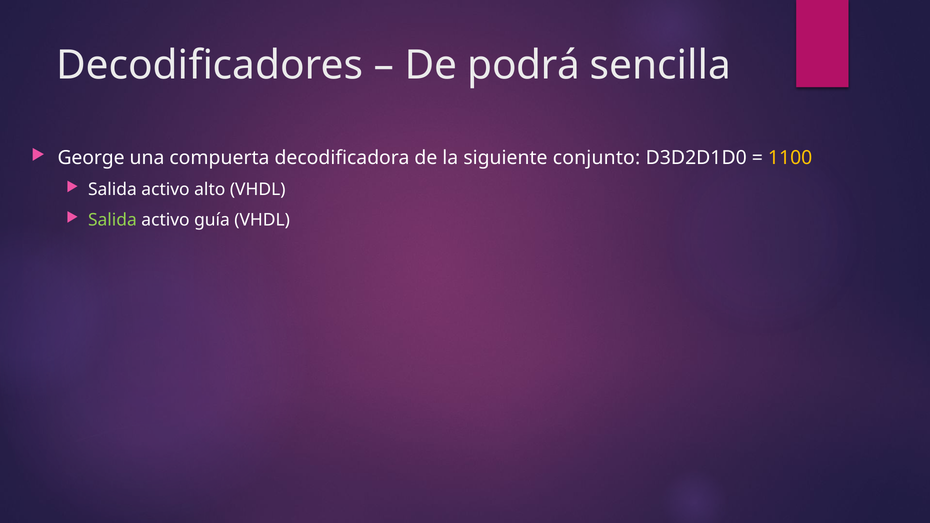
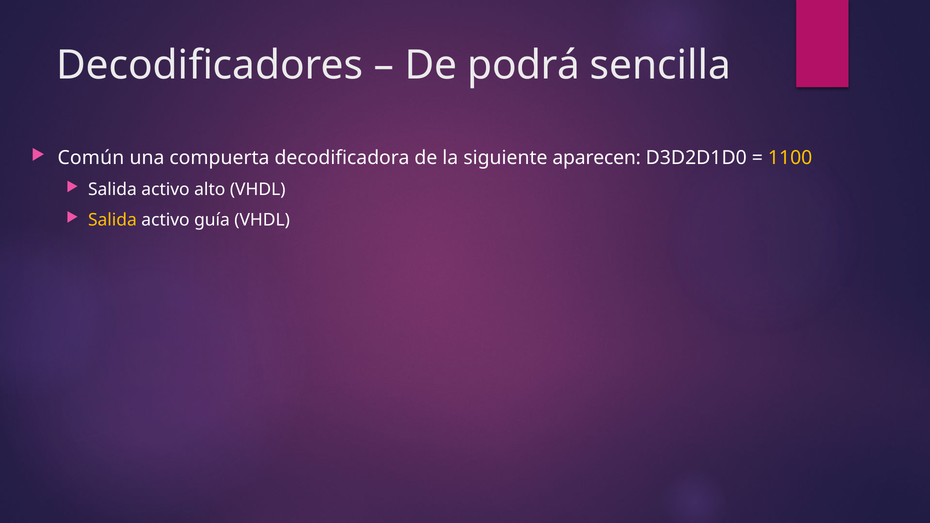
George: George -> Común (91, 158)
conjunto: conjunto -> aparecen (597, 158)
Salida colour: light green -> yellow (112, 220)
